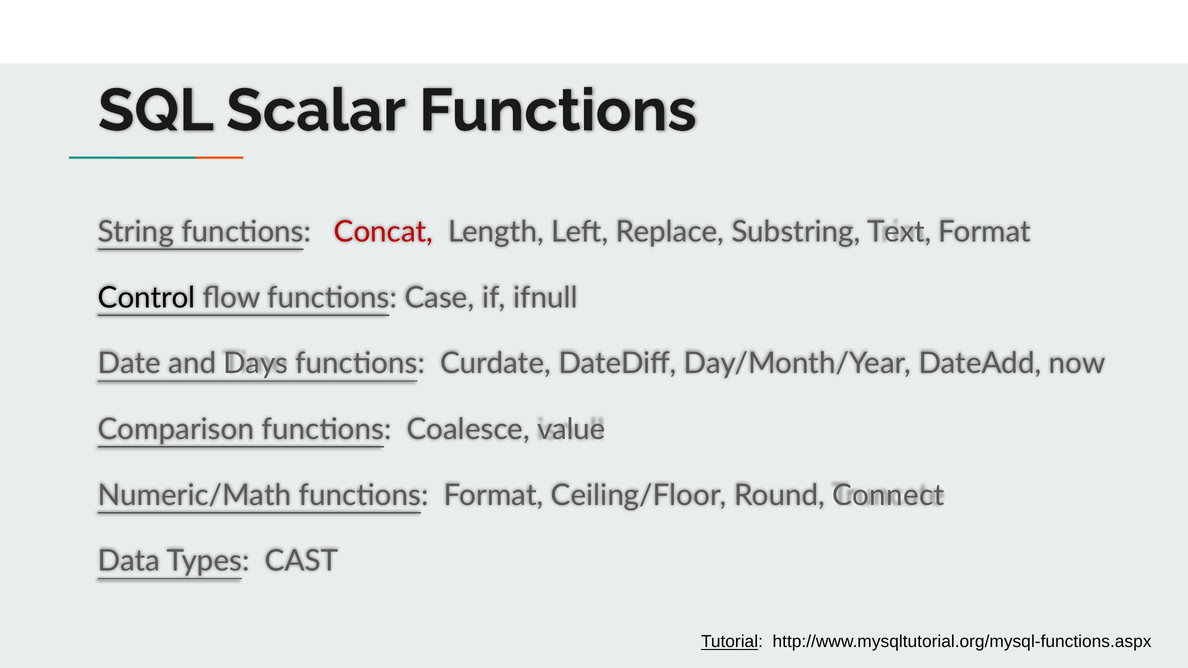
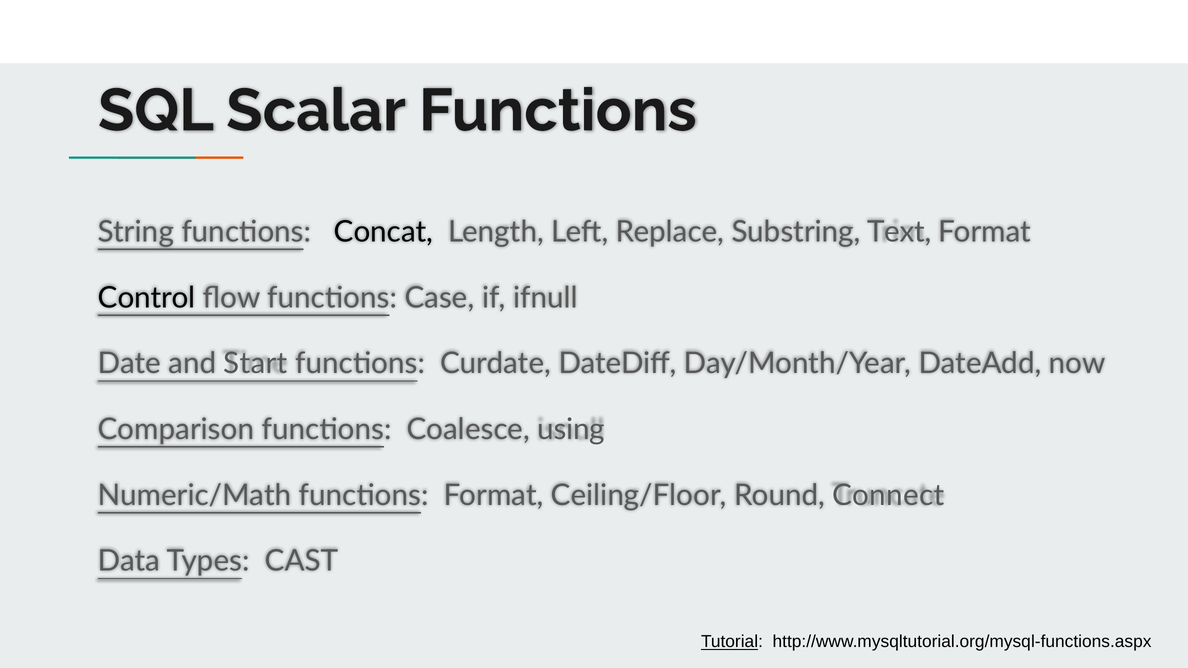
Concat colour: red -> black (383, 232)
Days: Days -> Start (255, 364)
value: value -> using (571, 430)
